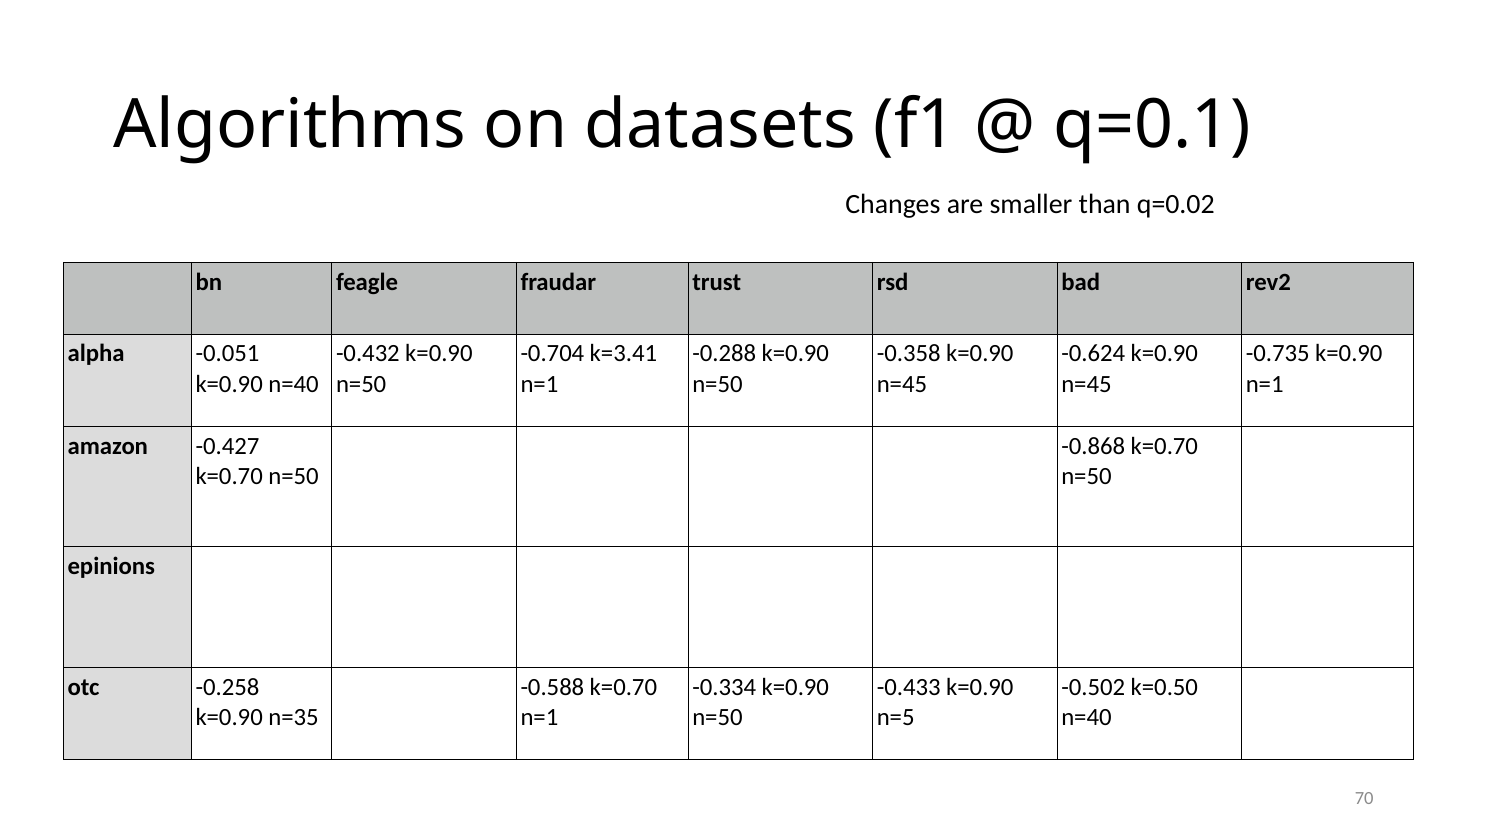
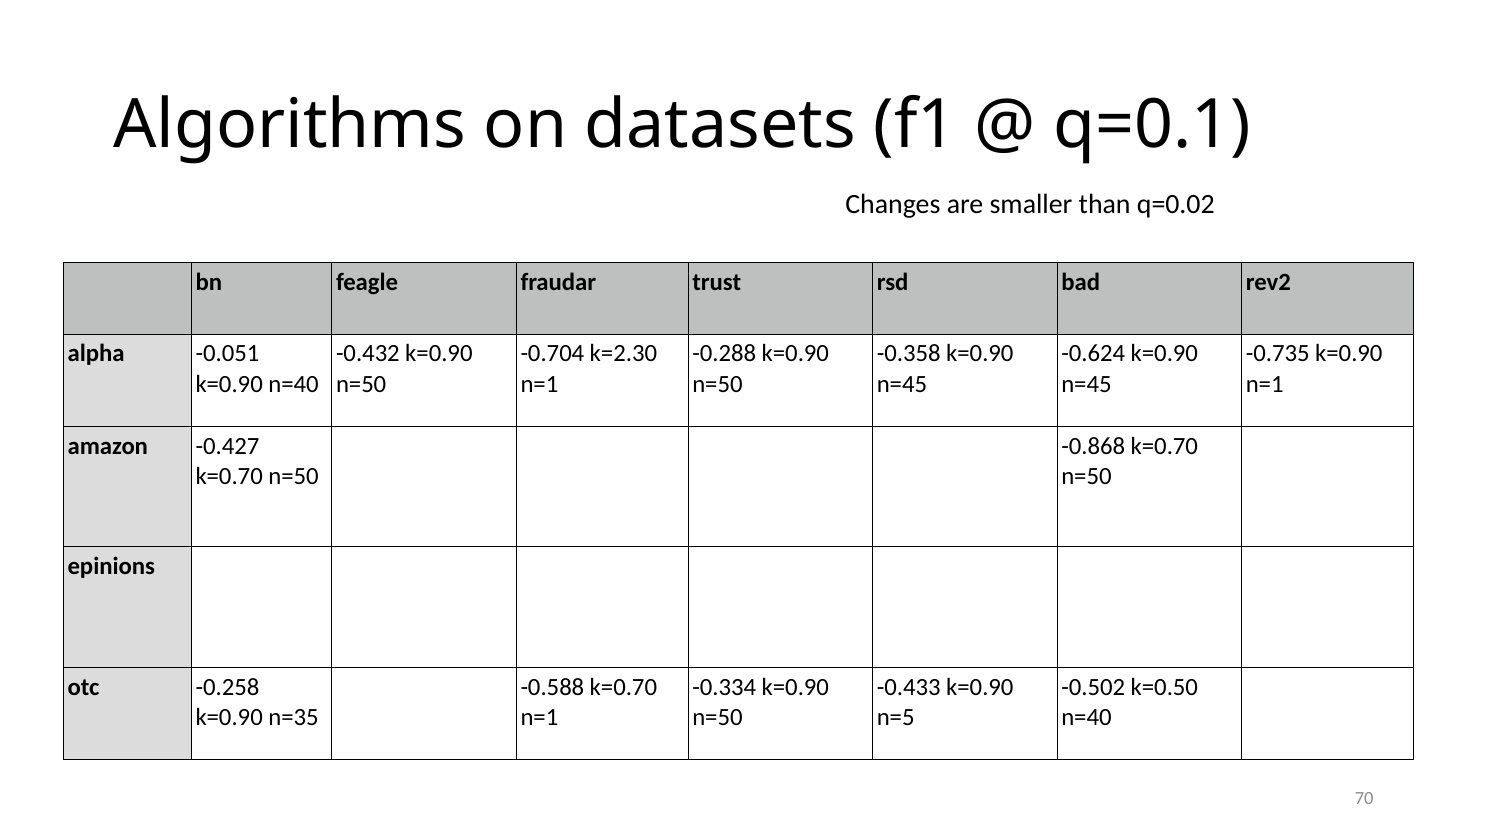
k=3.41: k=3.41 -> k=2.30 (623, 354)
